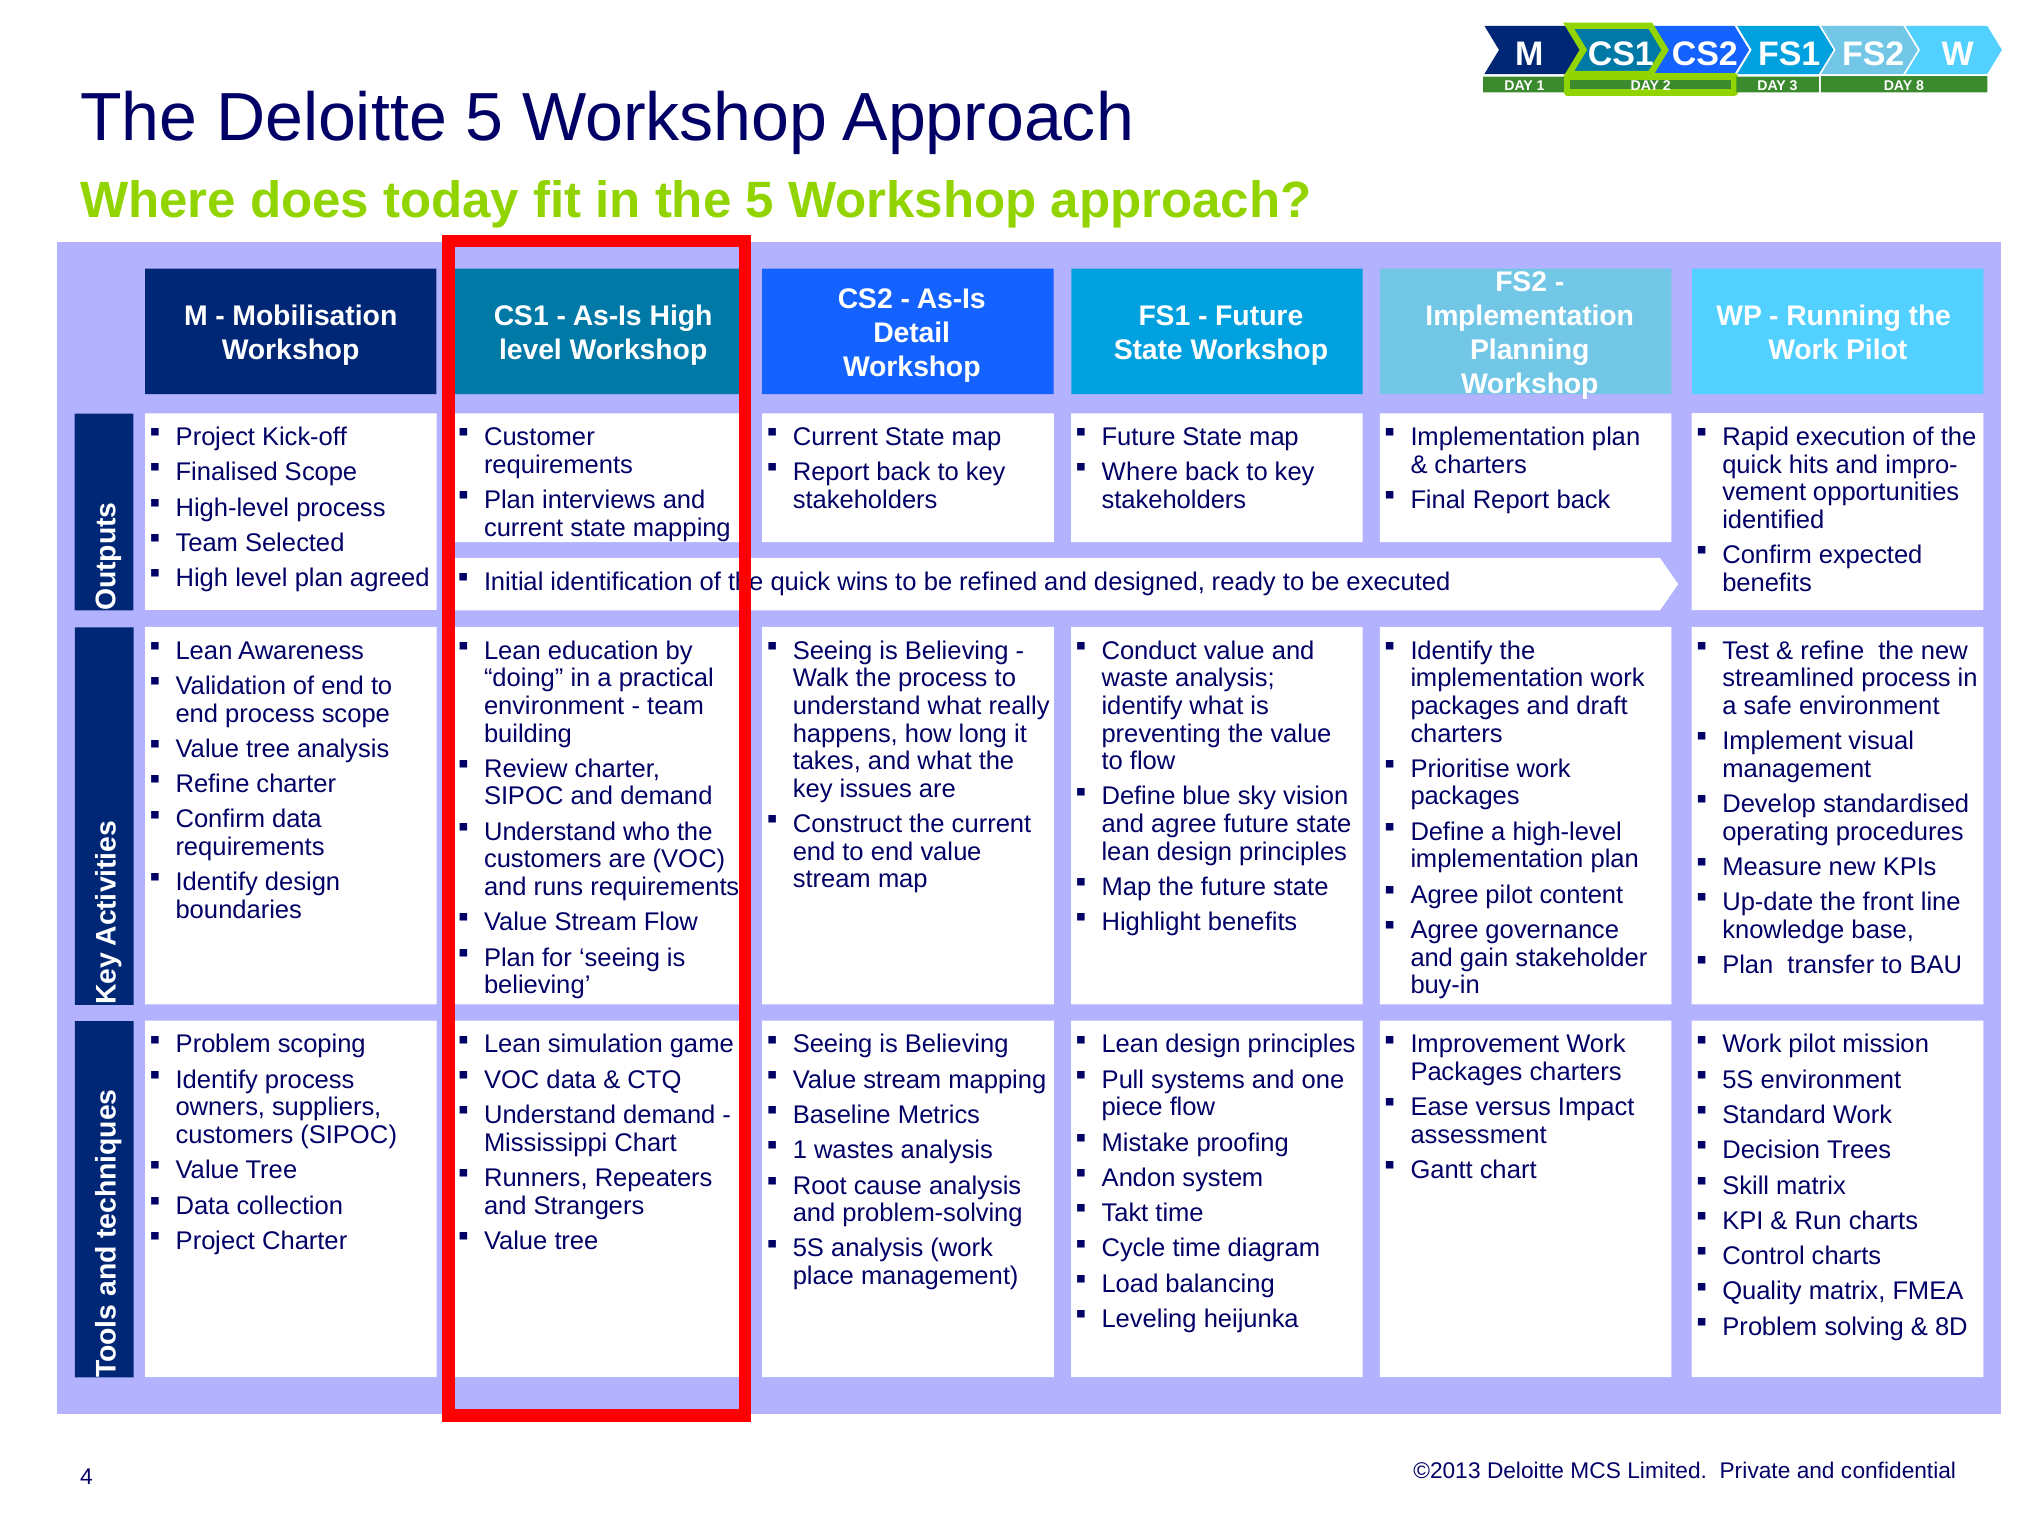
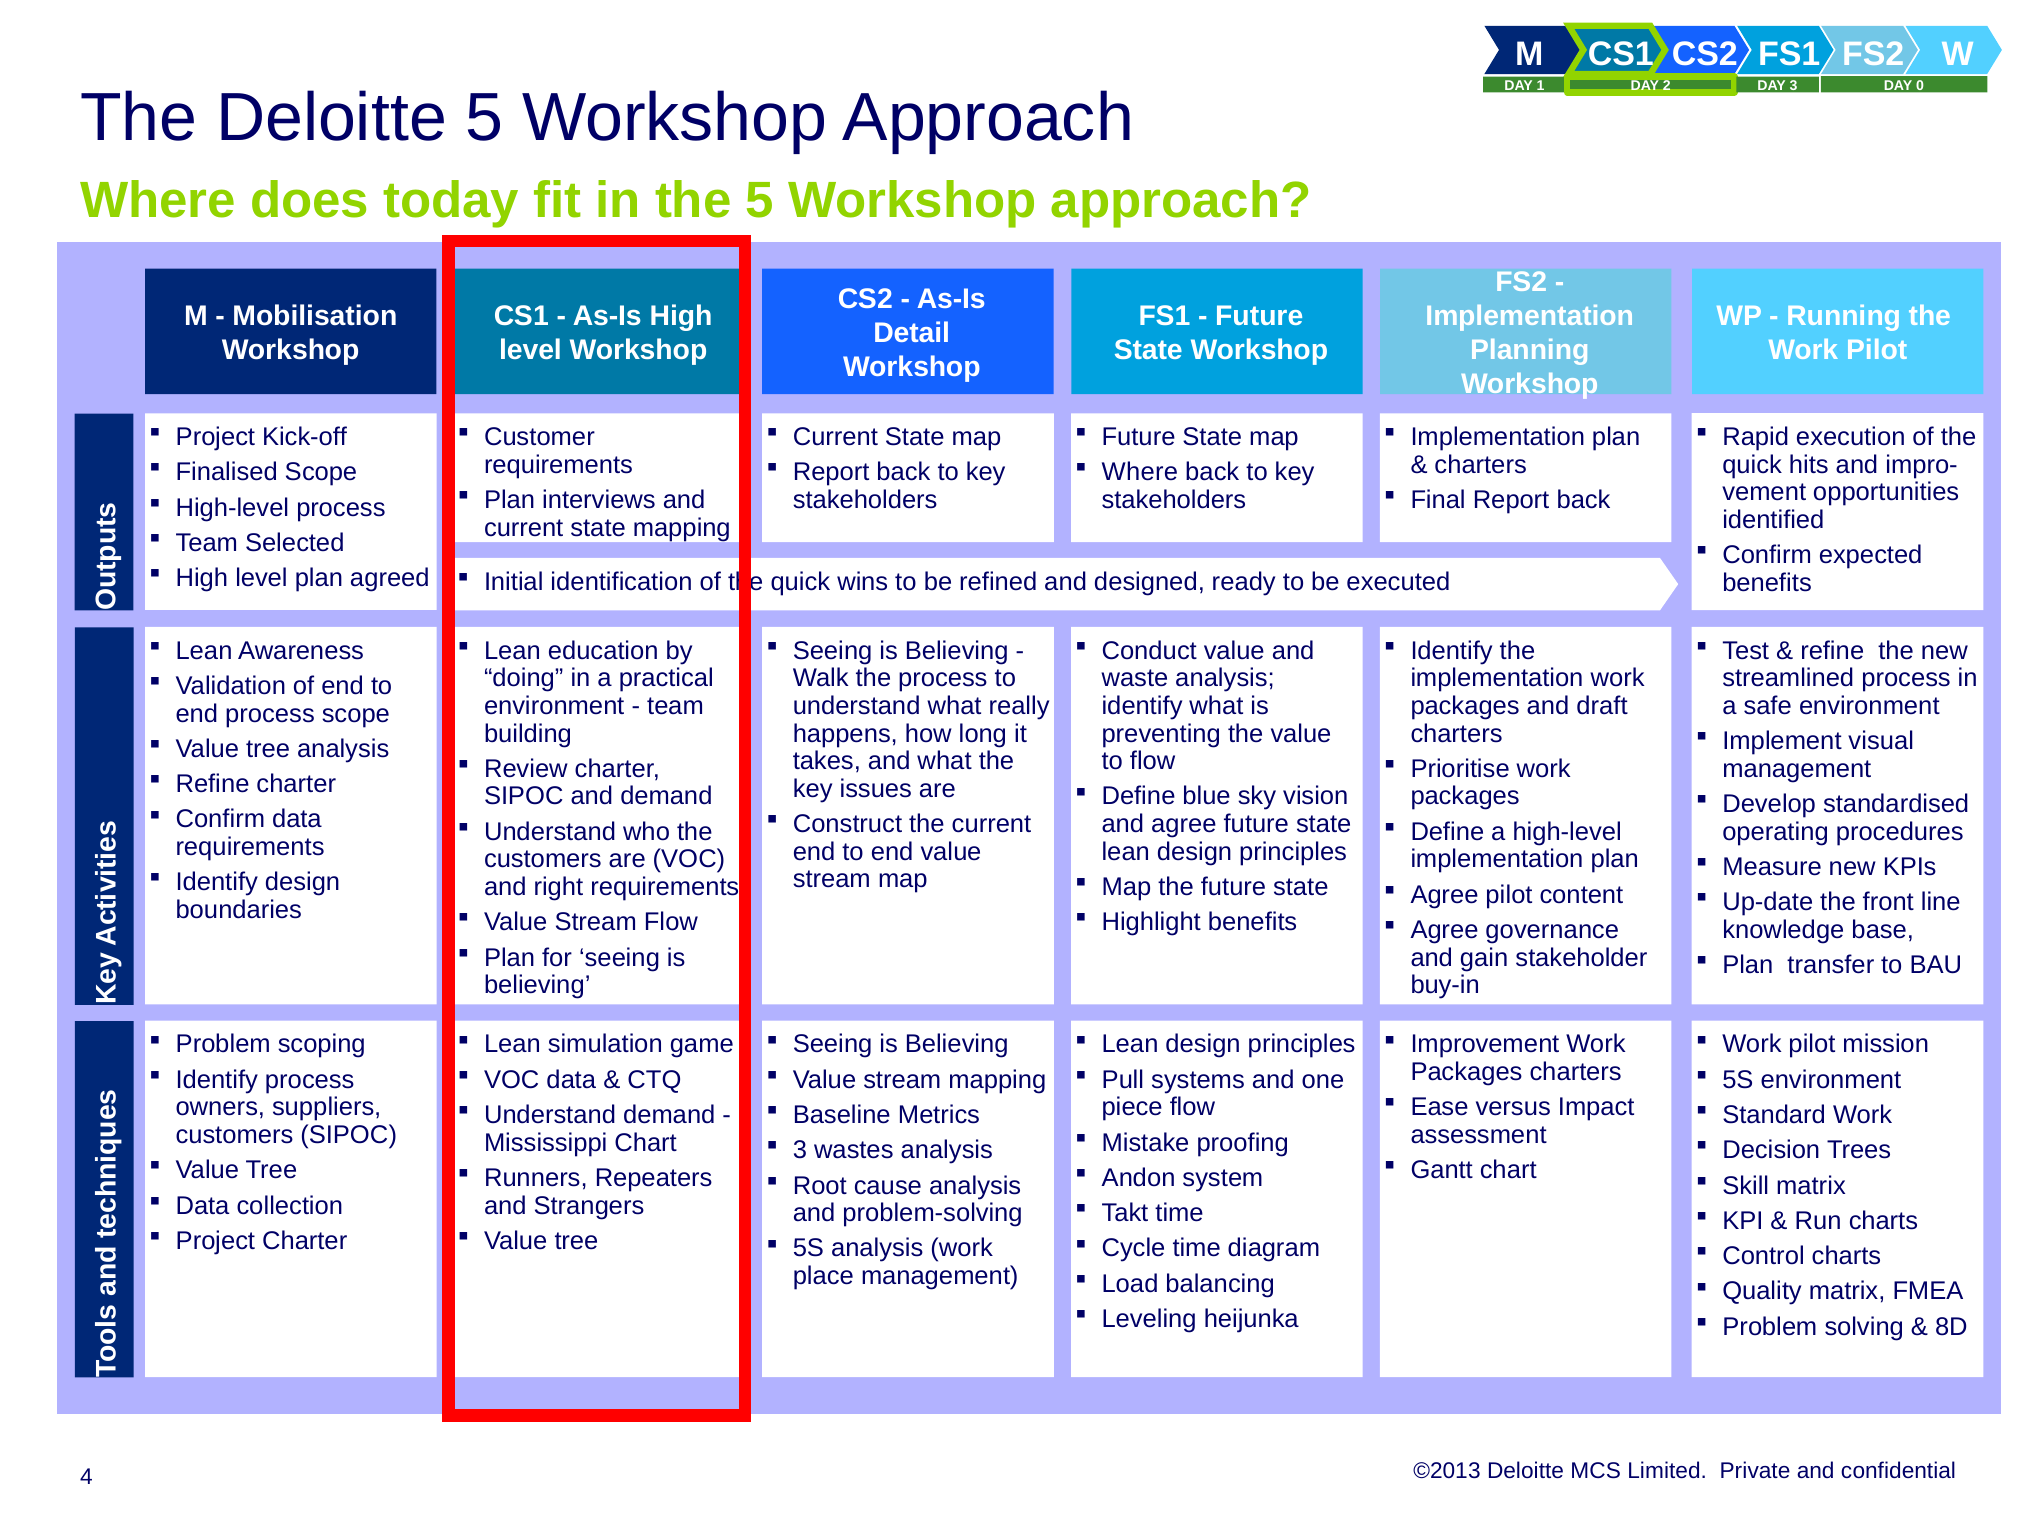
8: 8 -> 0 (1920, 86)
runs: runs -> right (558, 887)
1: 1 -> 3 (800, 1151)
